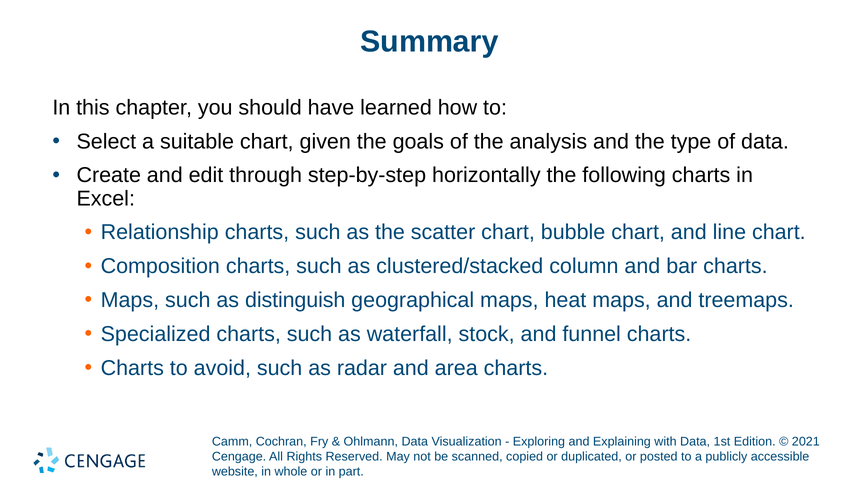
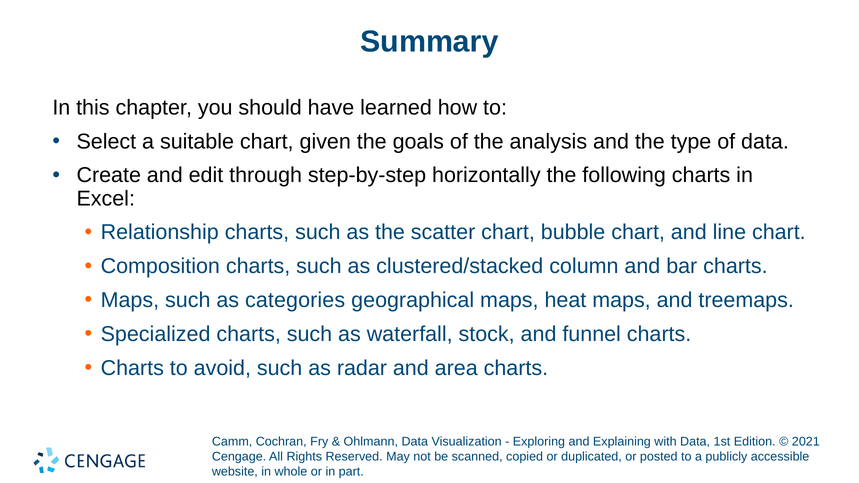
distinguish: distinguish -> categories (295, 300)
